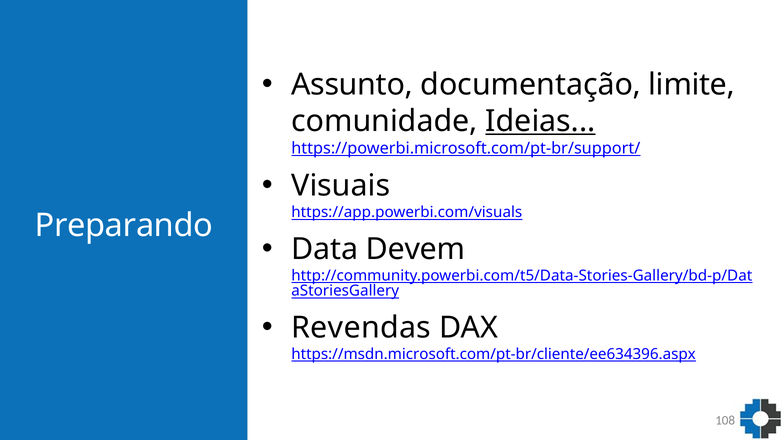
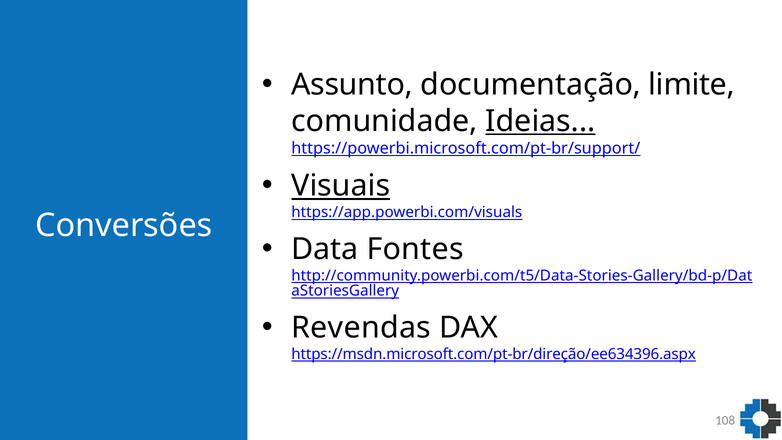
Visuais underline: none -> present (341, 186)
Preparando: Preparando -> Conversões (124, 225)
Devem: Devem -> Fontes (415, 249)
https://msdn.microsoft.com/pt-br/cliente/ee634396.aspx: https://msdn.microsoft.com/pt-br/cliente/ee634396.aspx -> https://msdn.microsoft.com/pt-br/direção/ee634396.aspx (494, 354)
